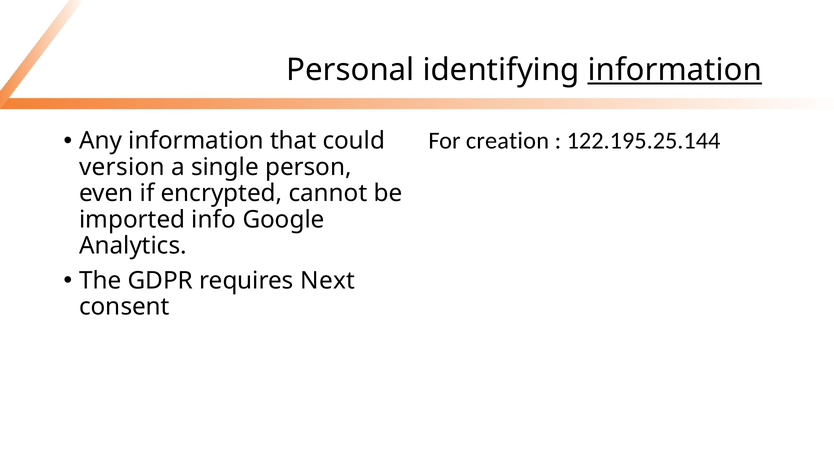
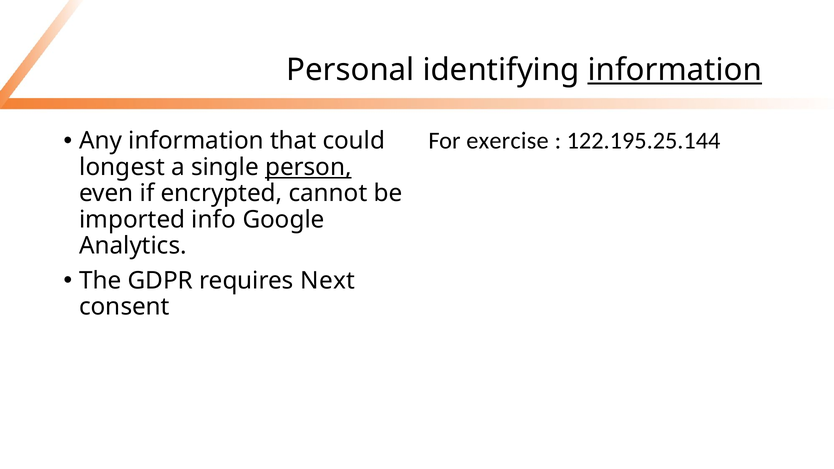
creation: creation -> exercise (507, 141)
version: version -> longest (122, 167)
person underline: none -> present (308, 167)
